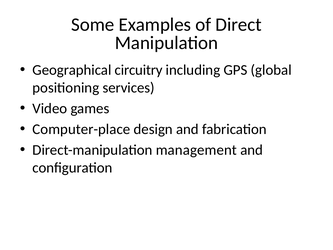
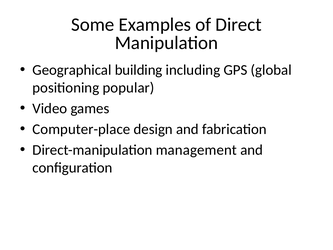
circuitry: circuitry -> building (139, 70)
services: services -> popular (129, 88)
